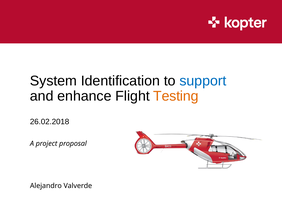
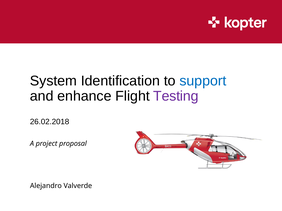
Testing colour: orange -> purple (176, 96)
